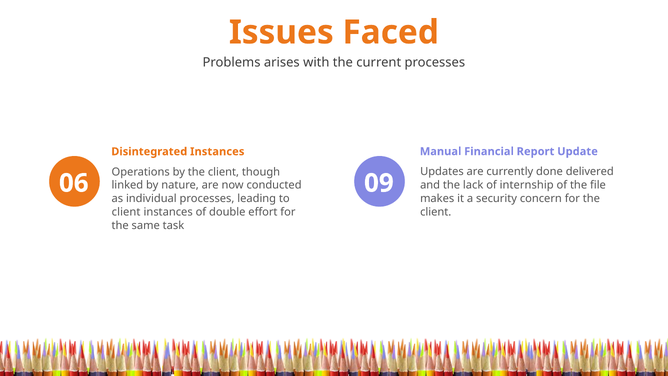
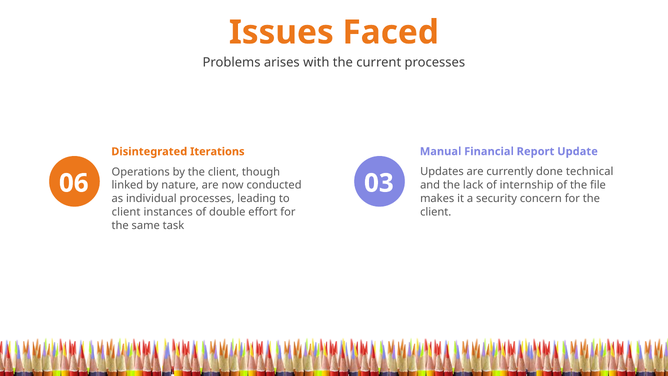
Disintegrated Instances: Instances -> Iterations (217, 151)
delivered: delivered -> technical (590, 172)
09: 09 -> 03 (379, 183)
